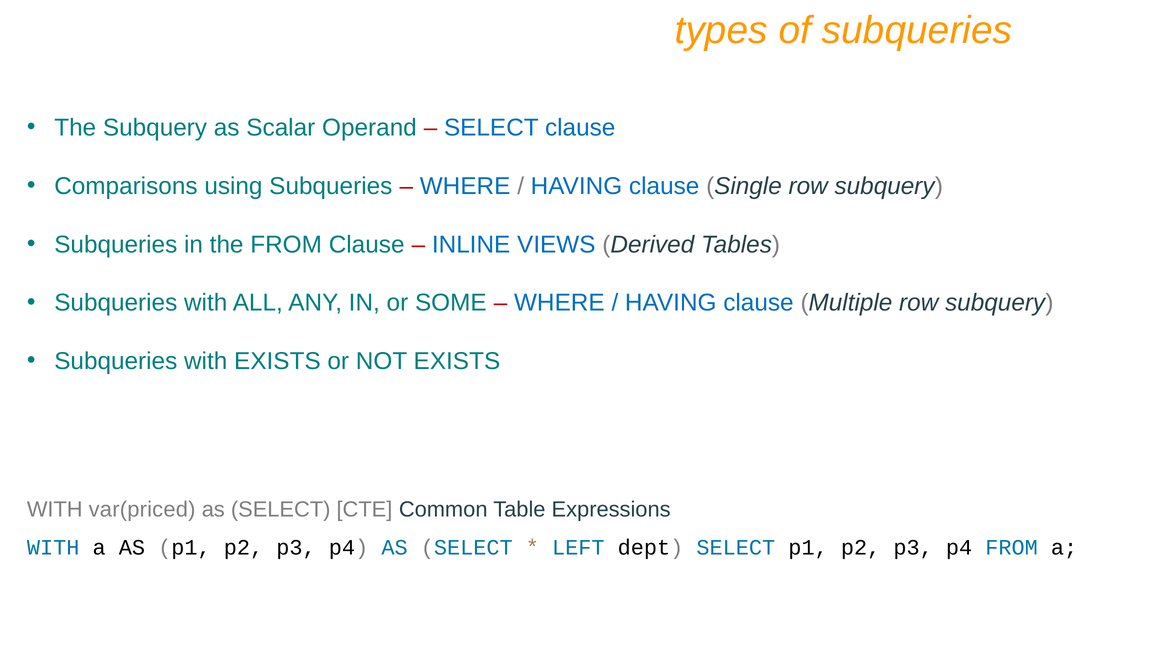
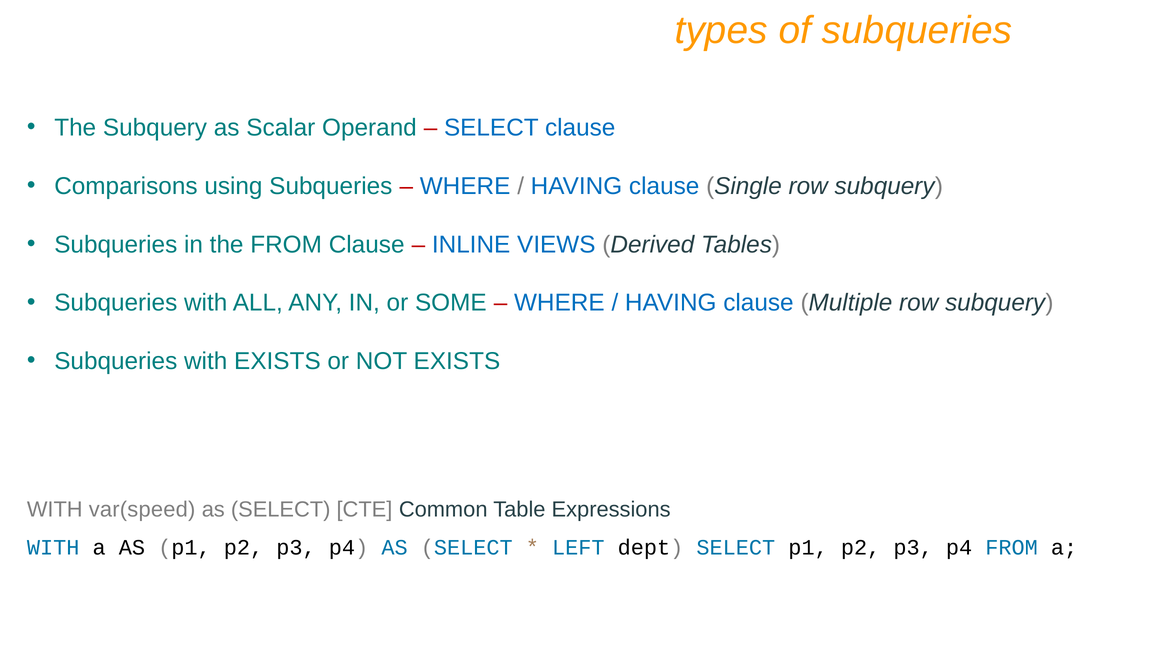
var(priced: var(priced -> var(speed (142, 509)
